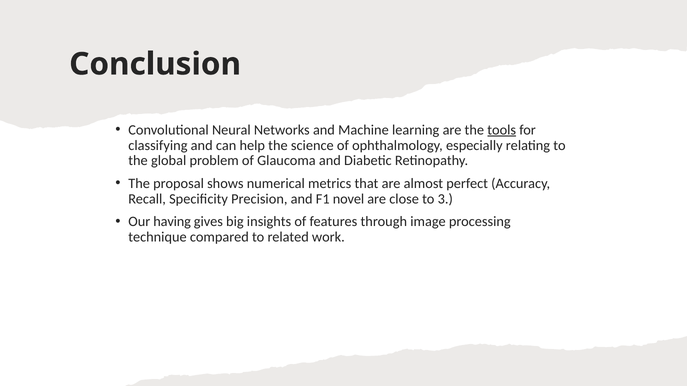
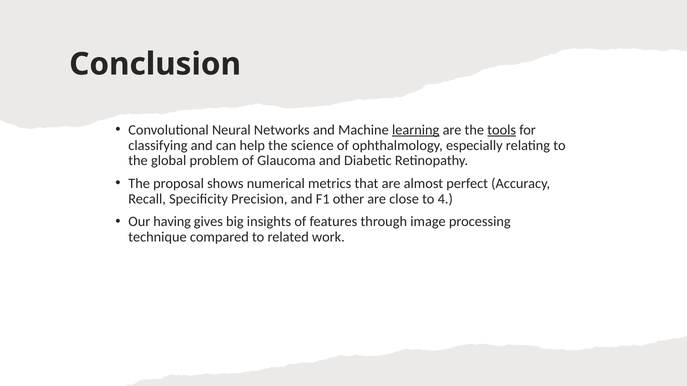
learning underline: none -> present (416, 130)
novel: novel -> other (349, 199)
3: 3 -> 4 (445, 199)
